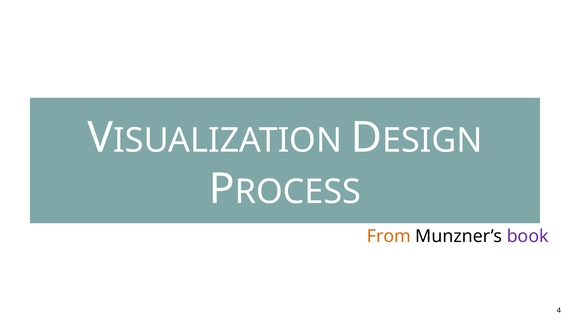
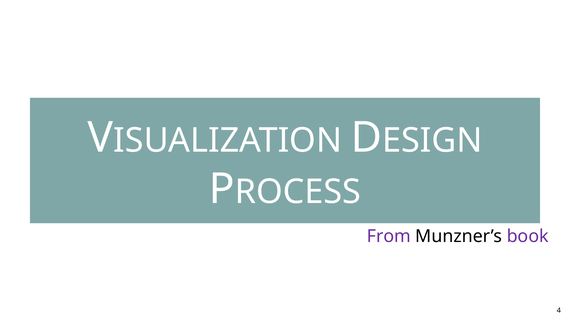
From colour: orange -> purple (389, 236)
